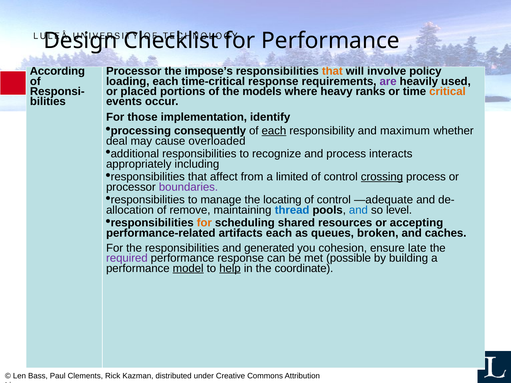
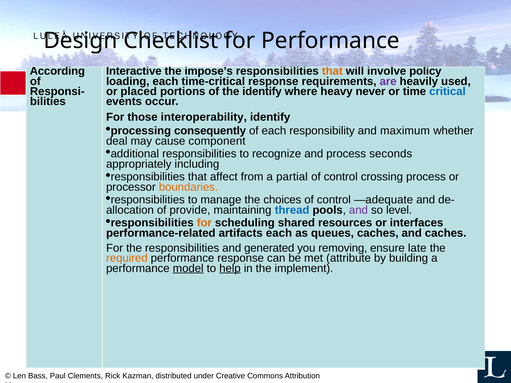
Processor: Processor -> Interactive (134, 71)
the models: models -> identify (262, 91)
ranks: ranks -> never (371, 91)
critical colour: orange -> blue (447, 91)
implementation: implementation -> interoperability (204, 117)
each underline: present -> none (274, 131)
overloaded: overloaded -> component (217, 141)
interacts: interacts -> seconds (391, 154)
limited: limited -> partial (292, 177)
crossing underline: present -> none (382, 177)
boundaries colour: purple -> orange (188, 187)
locating: locating -> choices (282, 200)
remove: remove -> provide (190, 210)
and colour: blue -> purple (358, 210)
accepting: accepting -> interfaces (417, 223)
queues broken: broken -> caches (378, 233)
cohesion: cohesion -> removing (343, 248)
required colour: purple -> orange (127, 258)
possible: possible -> attribute (349, 258)
coordinate: coordinate -> implement (304, 268)
